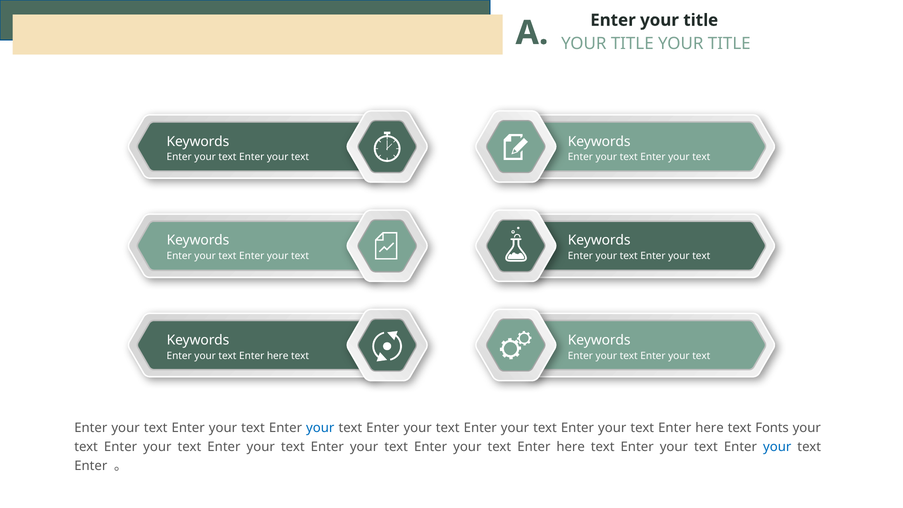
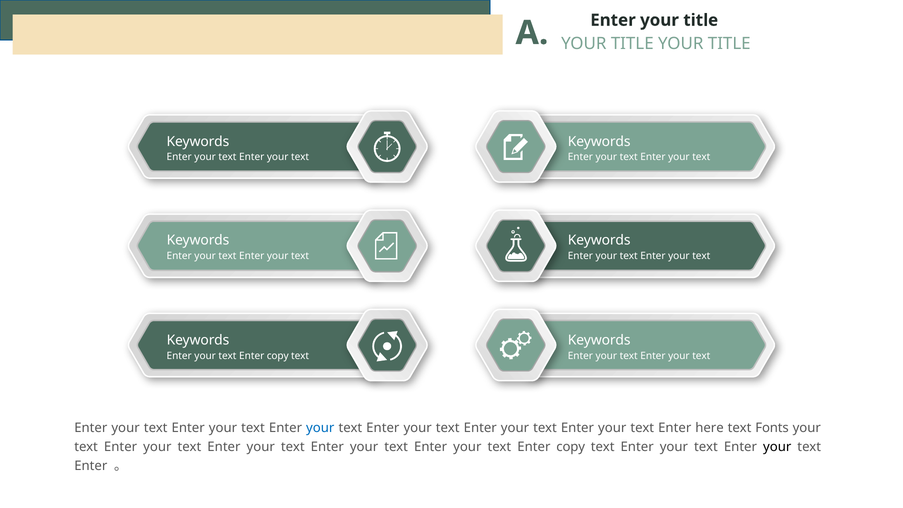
here: here -> copy (278, 356)
here: here -> copy (571, 447)
your colour: blue -> black (777, 447)
